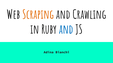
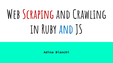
Scraping colour: orange -> red (38, 15)
